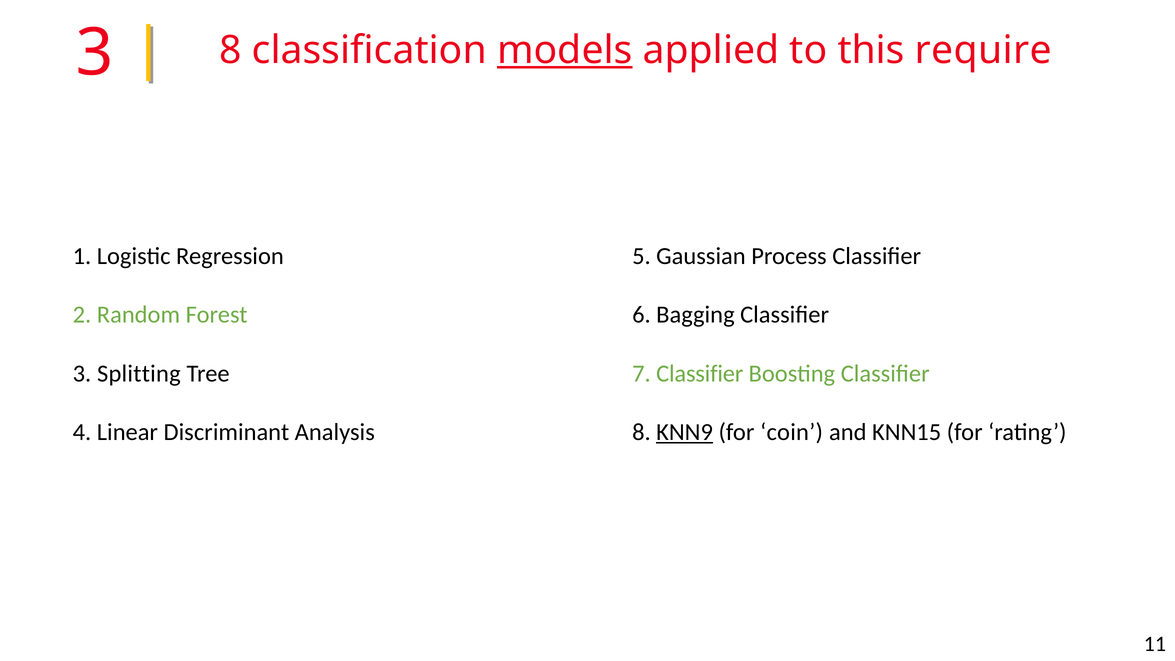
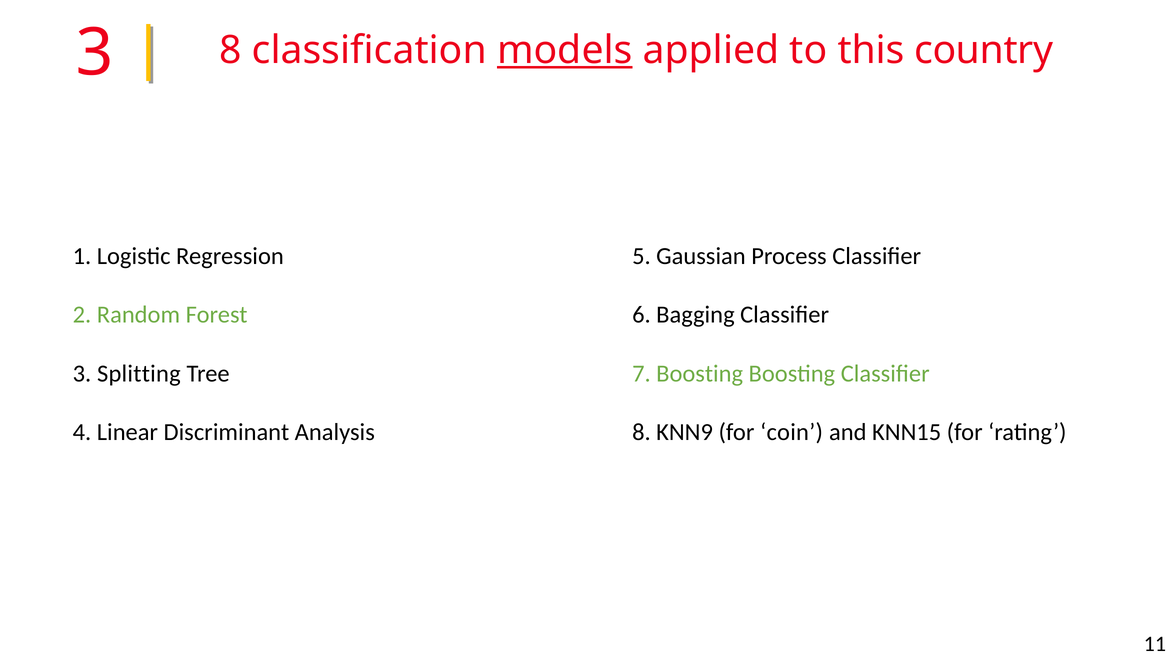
require: require -> country (984, 50)
7 Classifier: Classifier -> Boosting (700, 374)
KNN9 underline: present -> none (685, 432)
